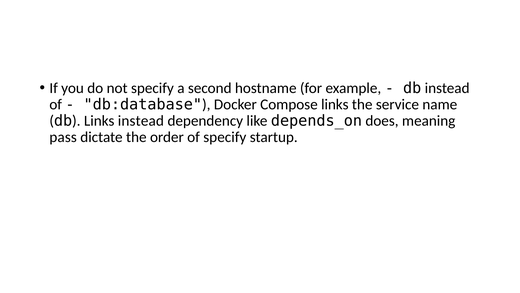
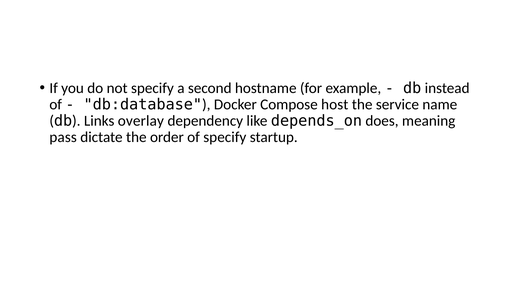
Compose links: links -> host (335, 104)
Links instead: instead -> overlay (141, 121)
